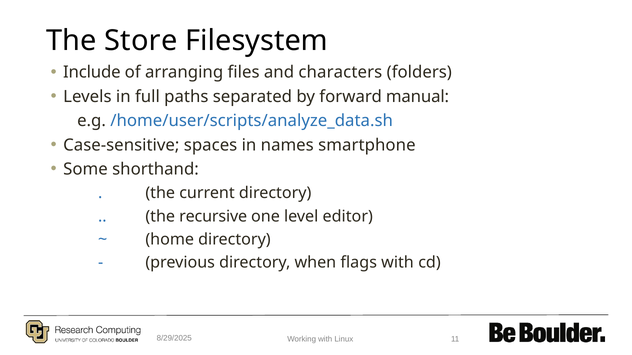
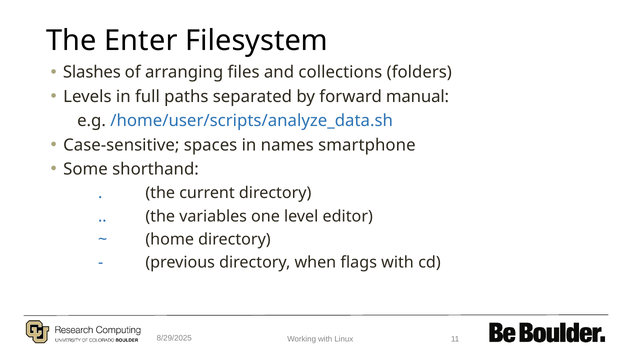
Store: Store -> Enter (141, 41)
Include: Include -> Slashes (92, 72)
characters: characters -> collections (340, 72)
recursive: recursive -> variables (213, 217)
